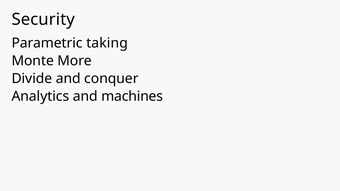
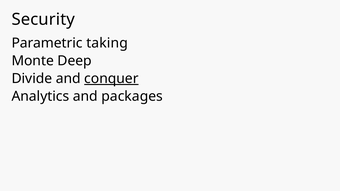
More: More -> Deep (75, 61)
conquer underline: none -> present (111, 79)
machines: machines -> packages (132, 96)
